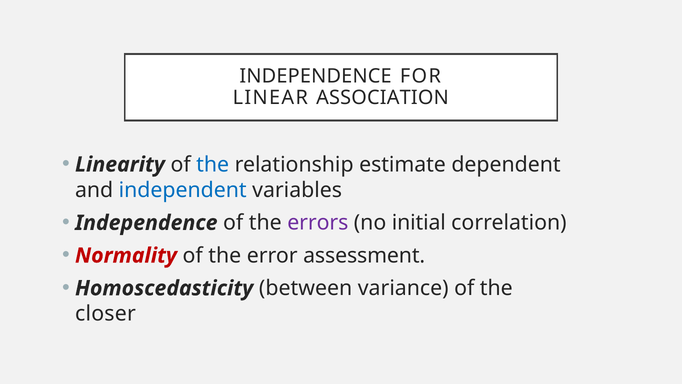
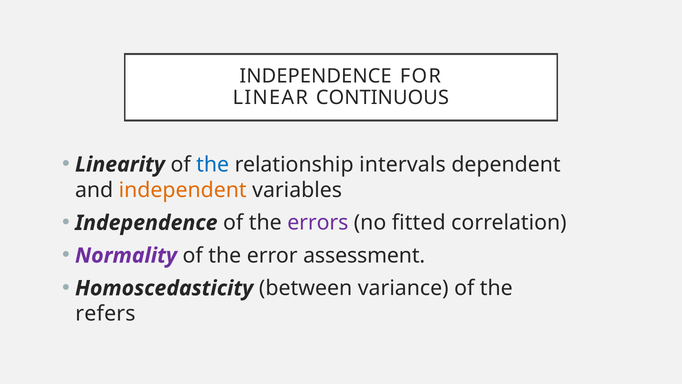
ASSOCIATION: ASSOCIATION -> CONTINUOUS (382, 98)
estimate: estimate -> intervals (402, 164)
independent colour: blue -> orange (183, 190)
initial: initial -> fitted (419, 223)
Normality colour: red -> purple (126, 255)
closer: closer -> refers (105, 314)
